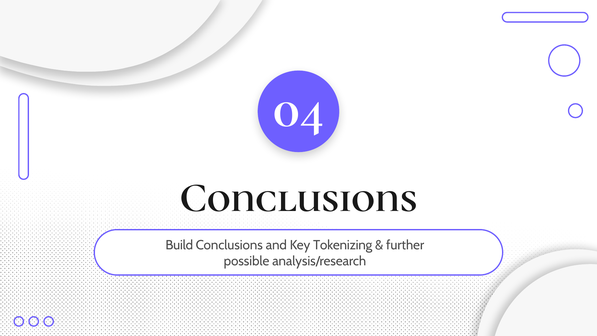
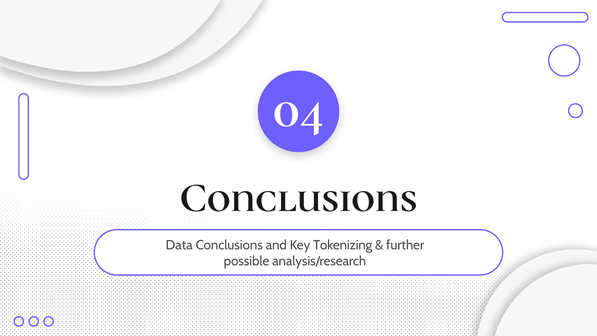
Build: Build -> Data (179, 245)
